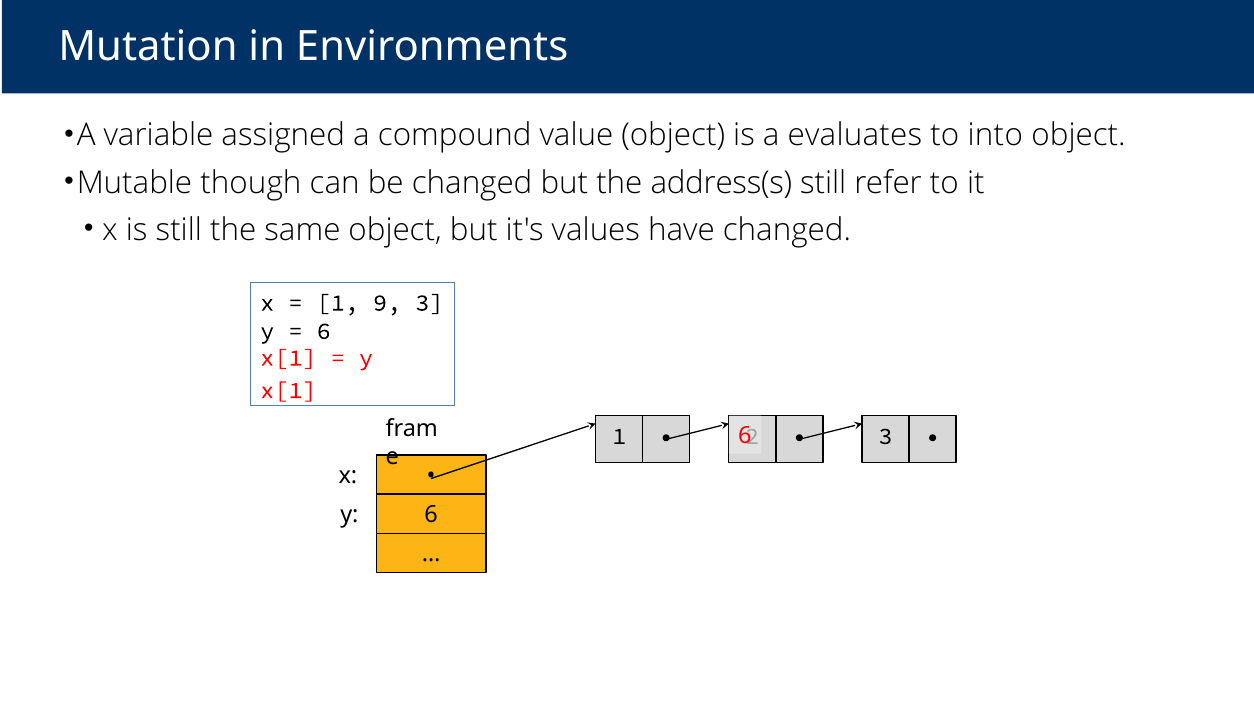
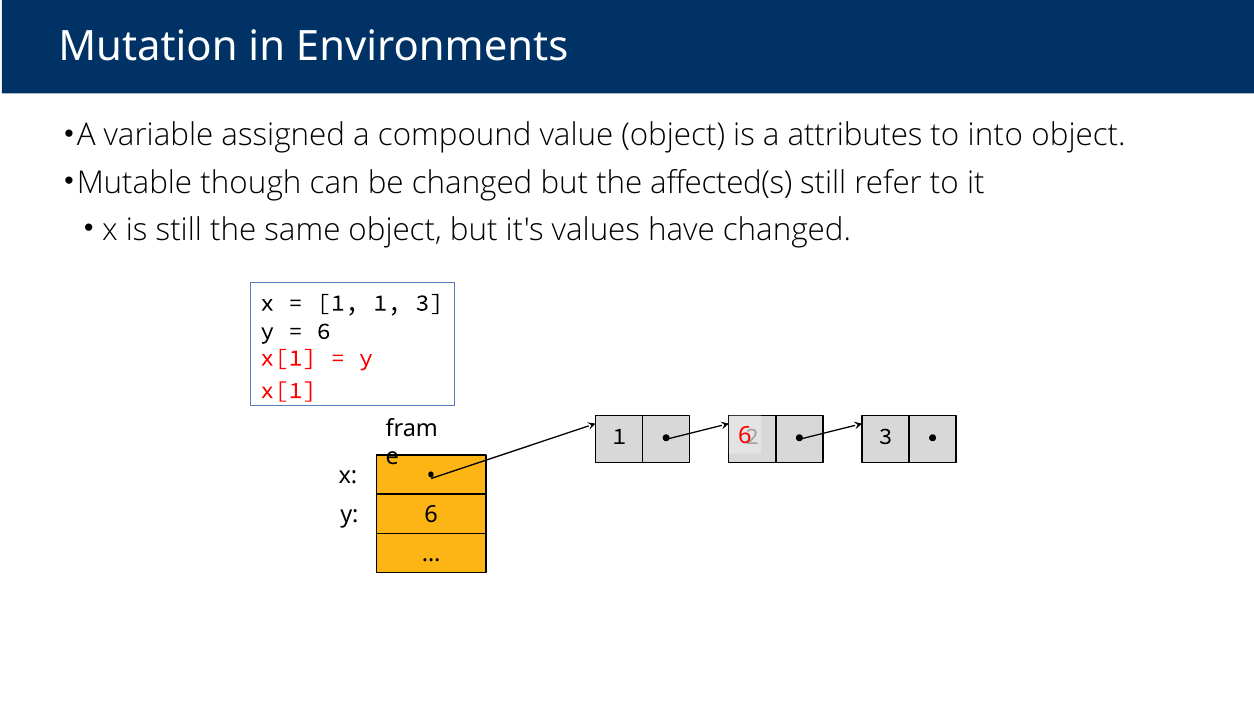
evaluates: evaluates -> attributes (855, 135)
address(s: address(s -> affected(s (721, 182)
1 9: 9 -> 1 (387, 303)
